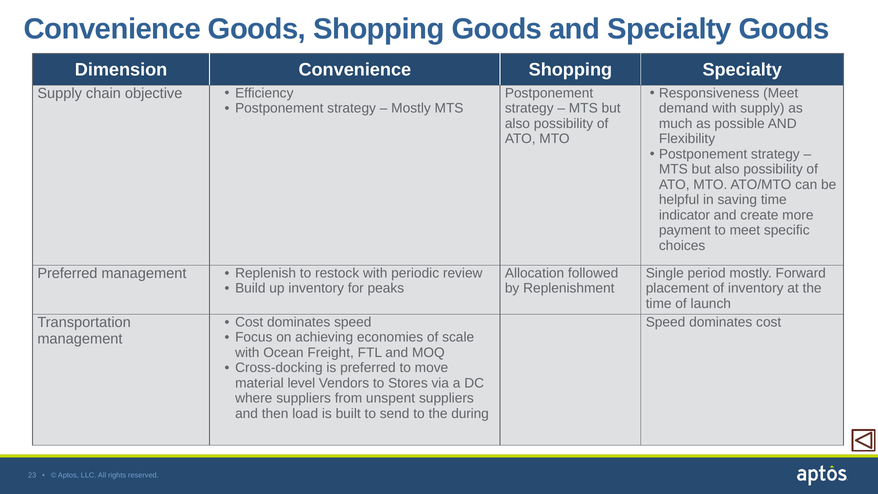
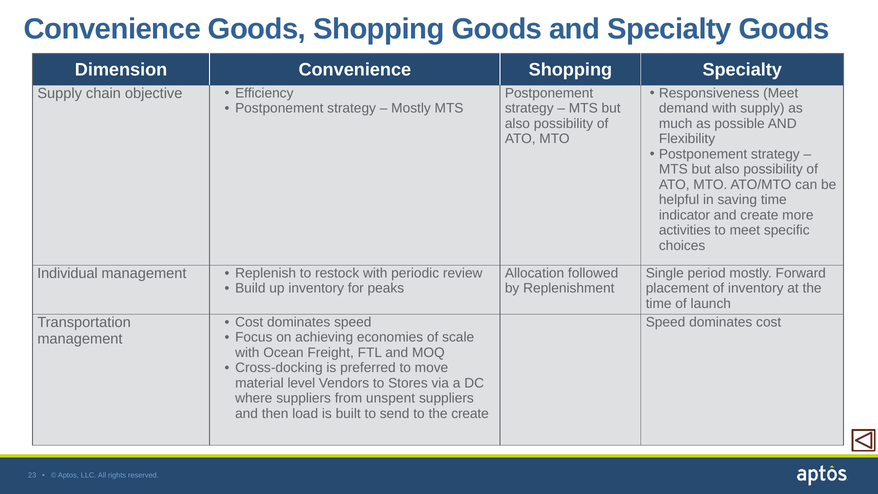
payment: payment -> activities (685, 230)
Preferred: Preferred -> Individual (67, 273)
the during: during -> create (470, 414)
